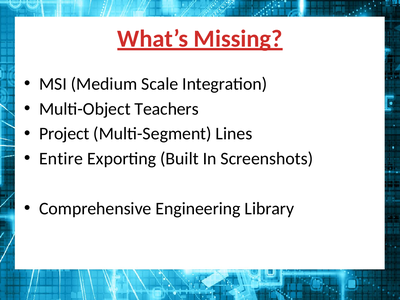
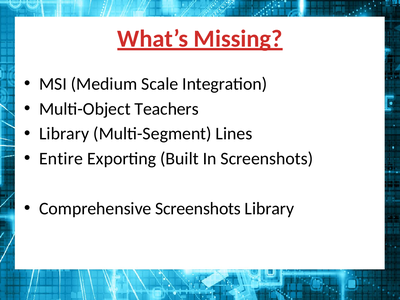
Project: Project -> Library (64, 134)
Comprehensive Engineering: Engineering -> Screenshots (198, 208)
